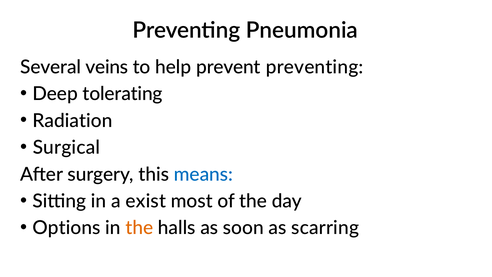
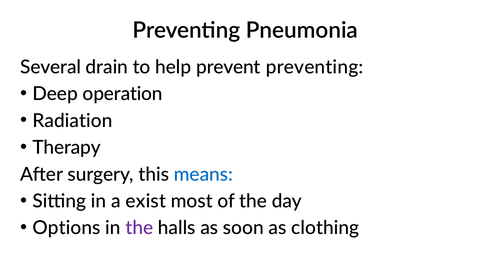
veins: veins -> drain (107, 67)
tolerating: tolerating -> operation (123, 94)
Surgical: Surgical -> Therapy (67, 147)
the colour: orange -> purple (139, 228)
scarring: scarring -> clothing (325, 228)
